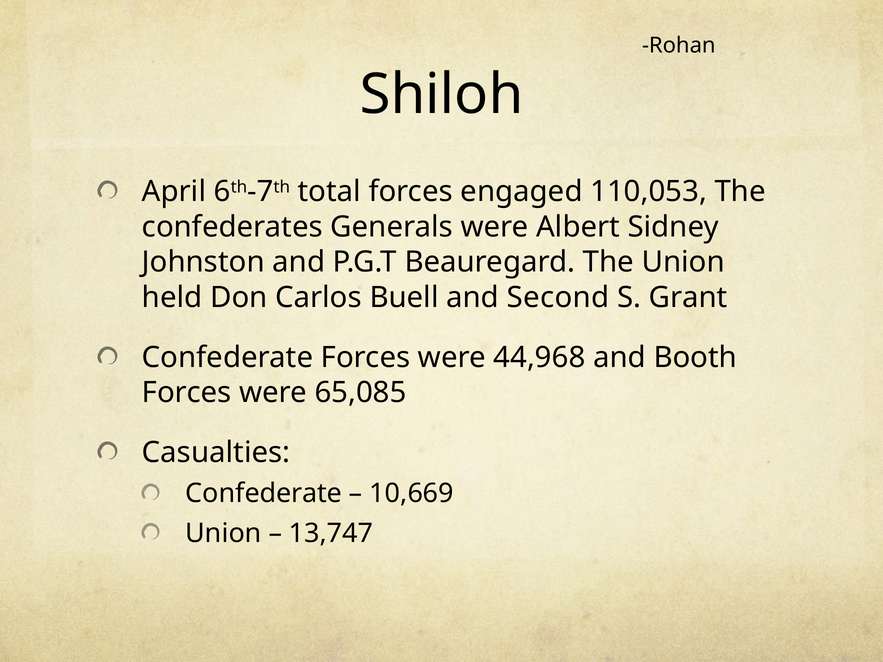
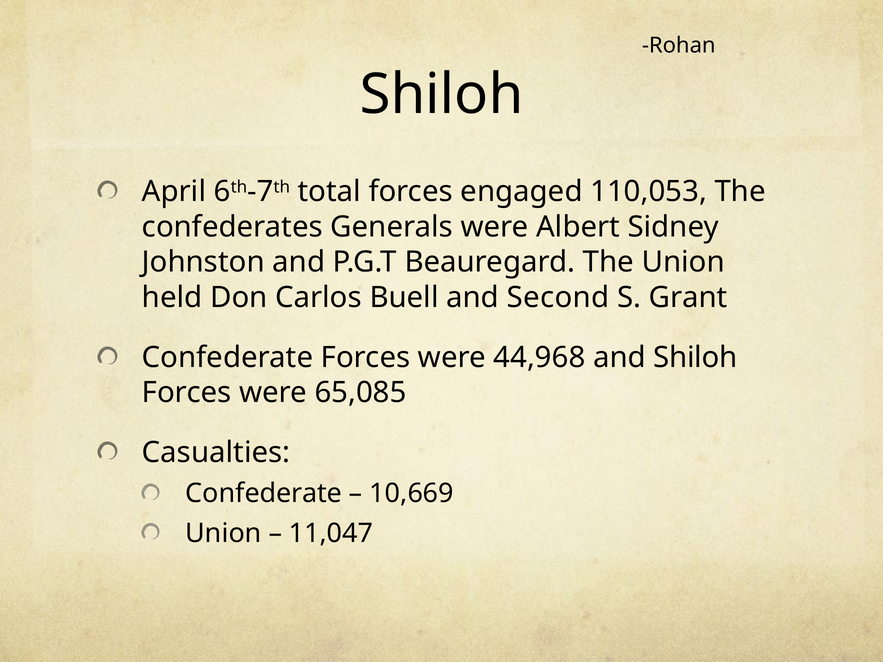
and Booth: Booth -> Shiloh (695, 358)
13,747: 13,747 -> 11,047 (331, 533)
